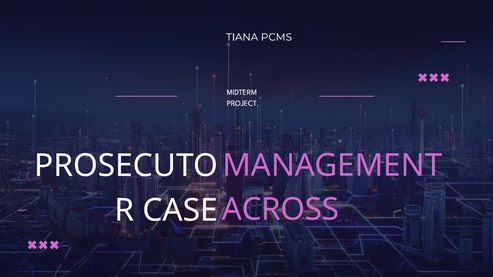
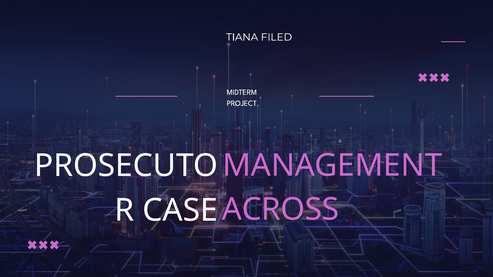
PCMS: PCMS -> FILED (276, 37)
